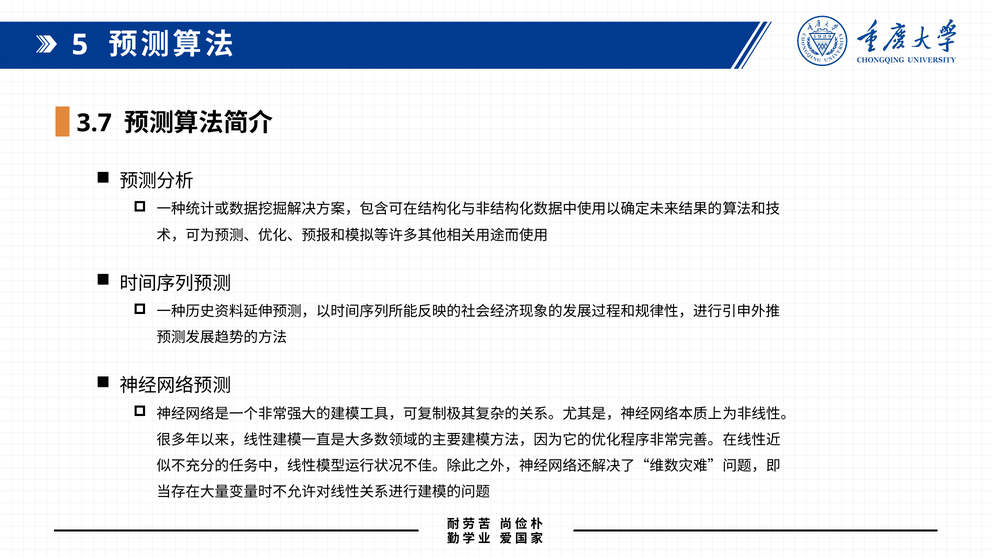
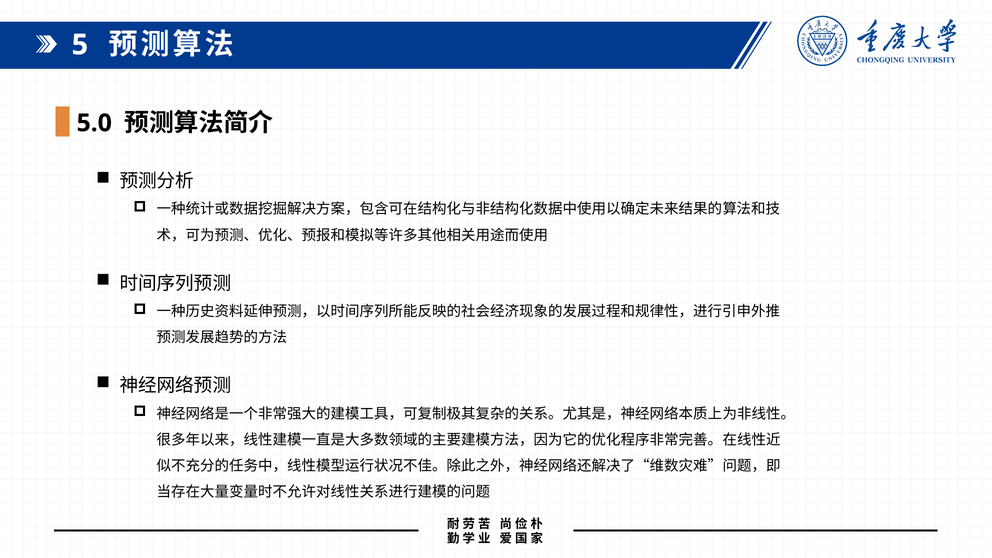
3.7: 3.7 -> 5.0 (94, 123)
